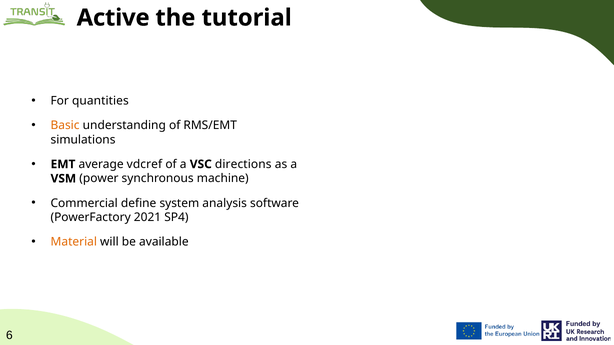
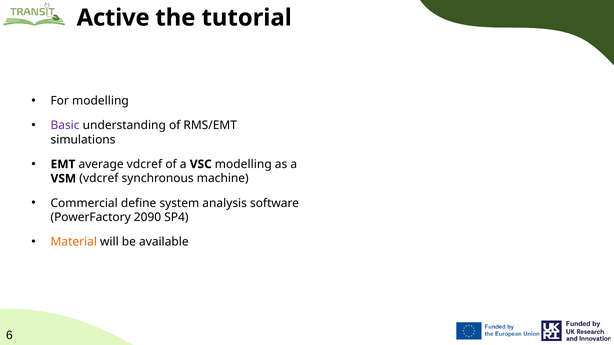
For quantities: quantities -> modelling (100, 101)
Basic colour: orange -> purple (65, 125)
VSC directions: directions -> modelling (243, 164)
VSM power: power -> vdcref (99, 179)
2021: 2021 -> 2090 (148, 218)
